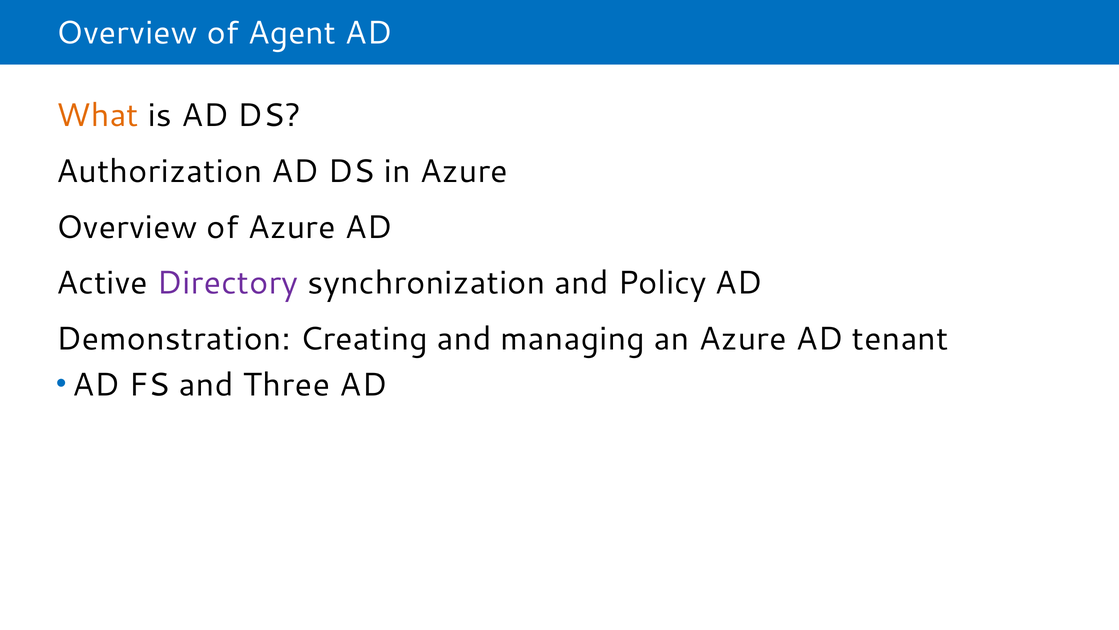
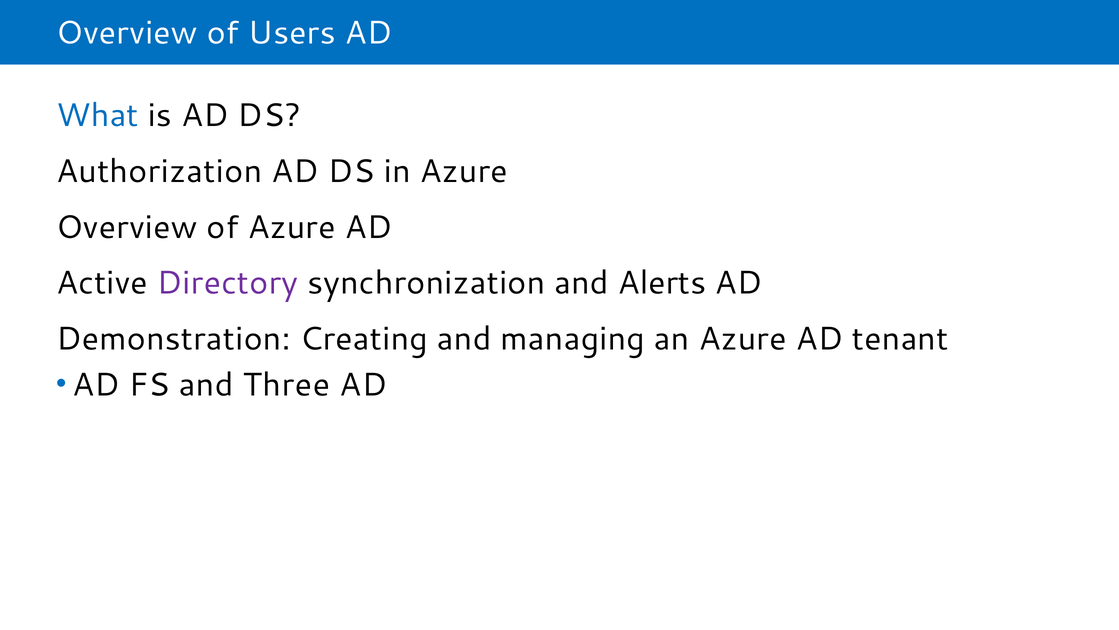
Agent: Agent -> Users (292, 33)
What colour: orange -> blue (97, 116)
Policy: Policy -> Alerts (662, 283)
